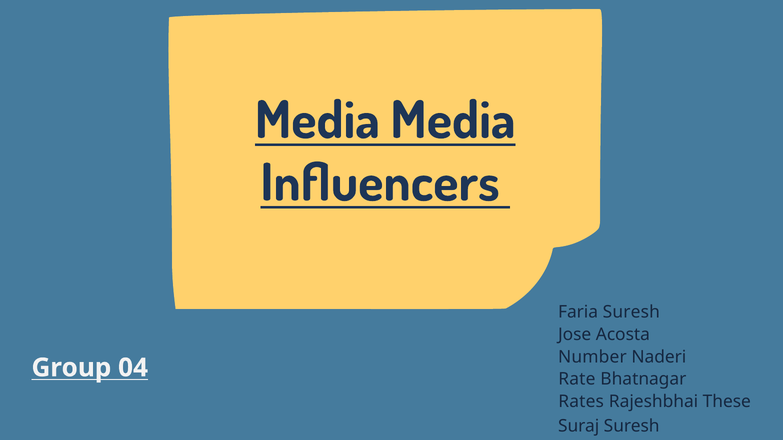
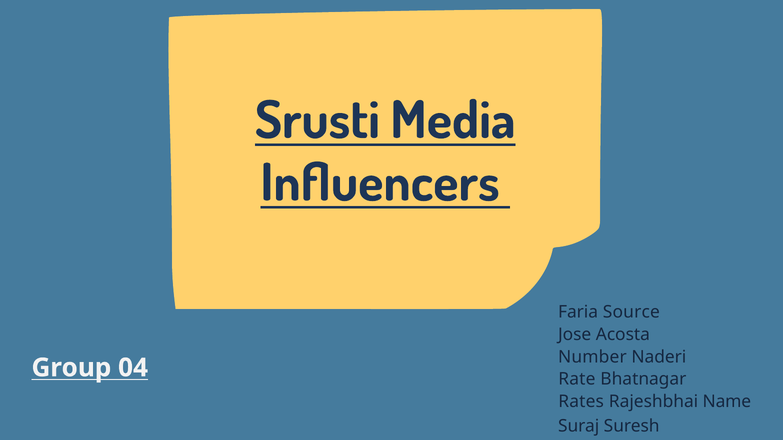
Media: Media -> Srusti (317, 121)
Suresh: Suresh -> Source (631, 313)
These: These -> Name (727, 402)
